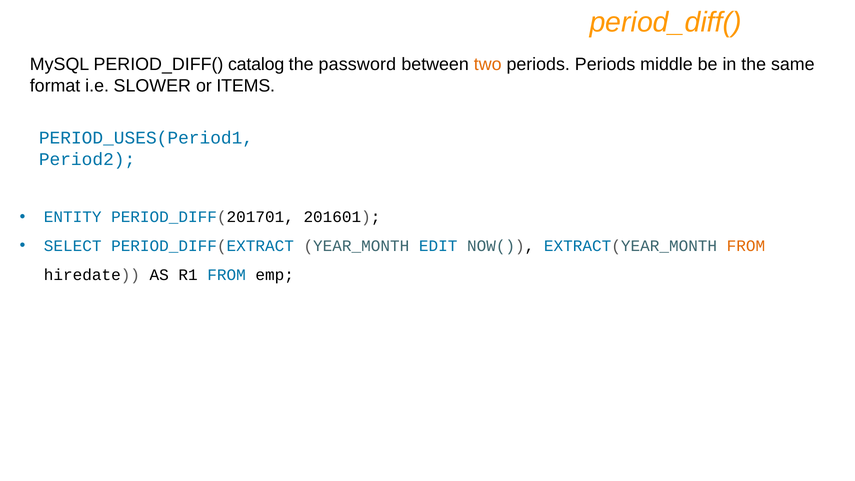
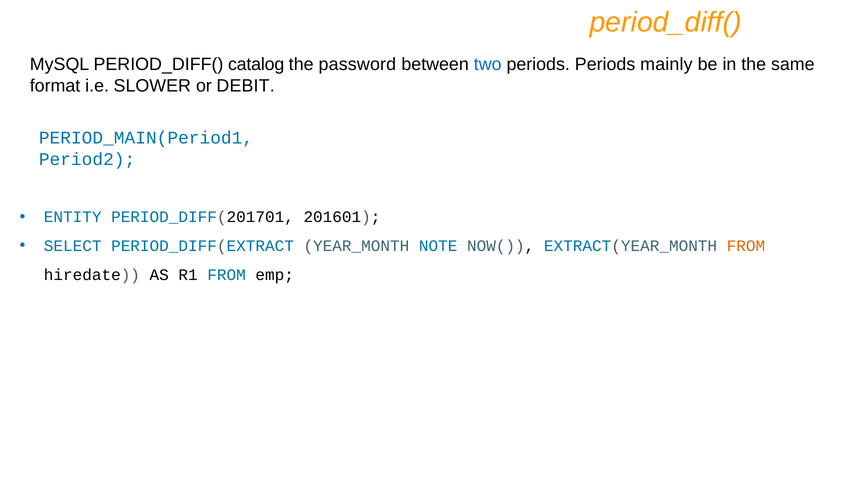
two colour: orange -> blue (488, 64)
middle: middle -> mainly (666, 64)
ITEMS: ITEMS -> DEBIT (246, 86)
PERIOD_USES(Period1: PERIOD_USES(Period1 -> PERIOD_MAIN(Period1 (146, 138)
EDIT: EDIT -> NOTE (438, 246)
